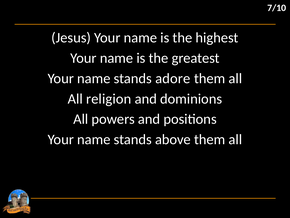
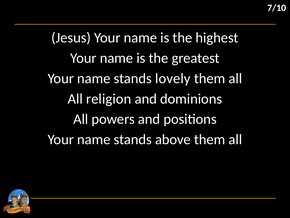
adore: adore -> lovely (173, 78)
